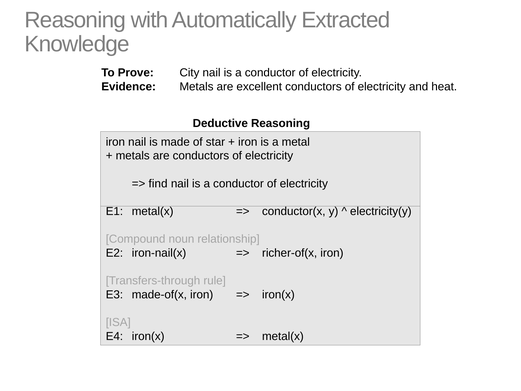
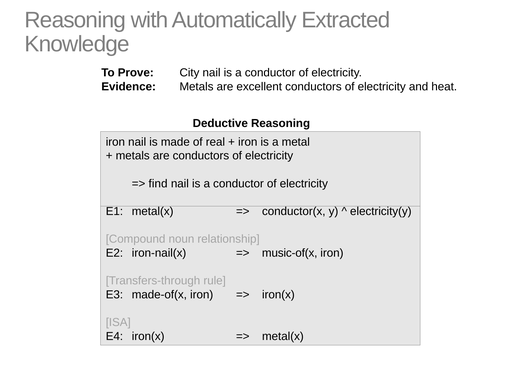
star: star -> real (215, 142)
richer-of(x: richer-of(x -> music-of(x (290, 253)
